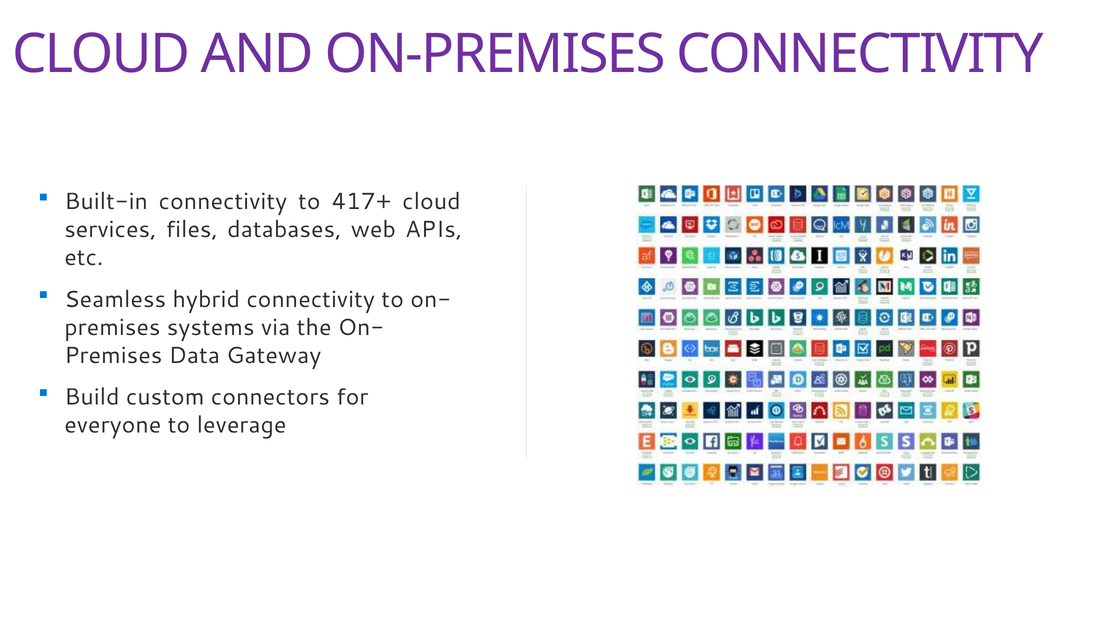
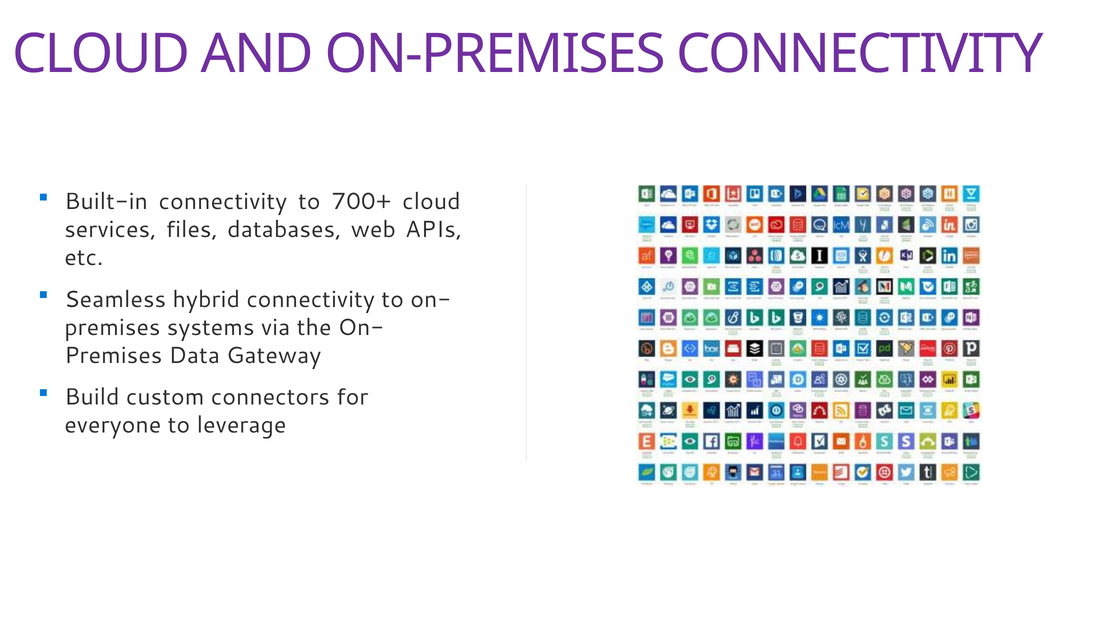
417+: 417+ -> 700+ (361, 202)
